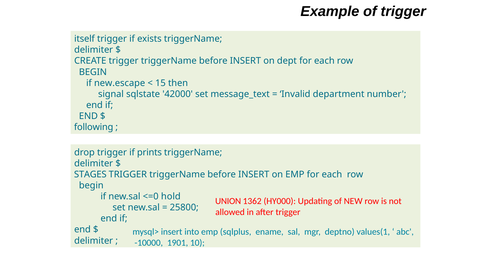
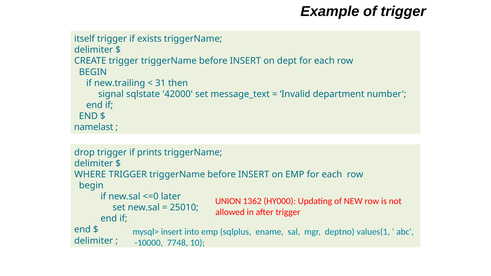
new.escape: new.escape -> new.trailing (120, 83)
15: 15 -> 31 (160, 83)
following: following -> namelast (94, 127)
STAGES: STAGES -> WHERE (90, 175)
hold: hold -> later (171, 197)
25800: 25800 -> 25010 (184, 208)
1901: 1901 -> 7748 (178, 243)
